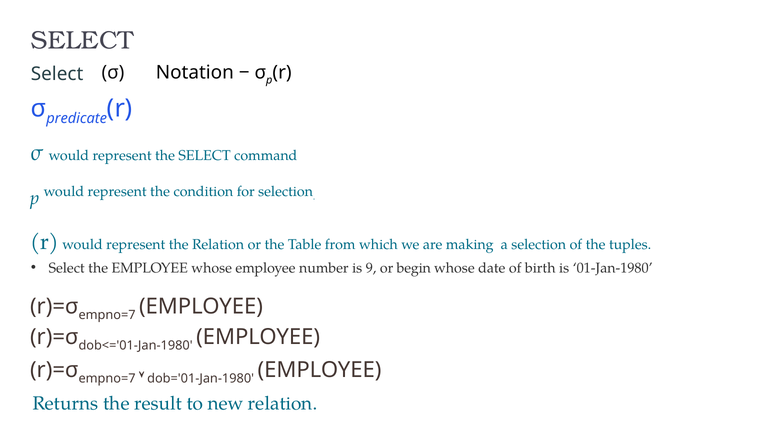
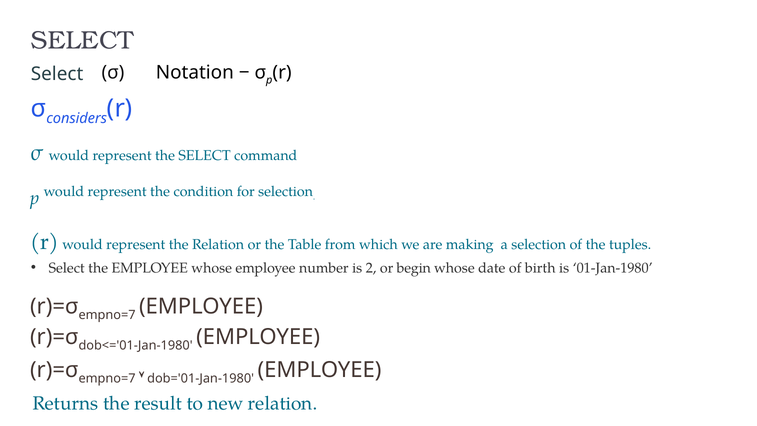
predicate: predicate -> considers (77, 118)
9: 9 -> 2 (371, 268)
